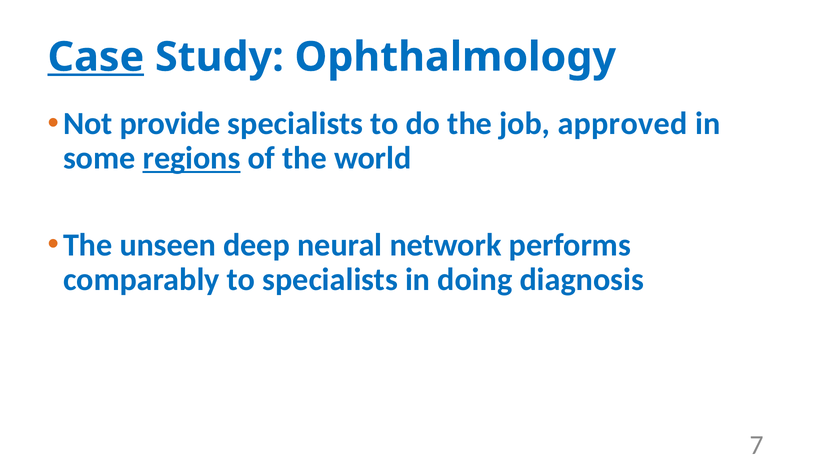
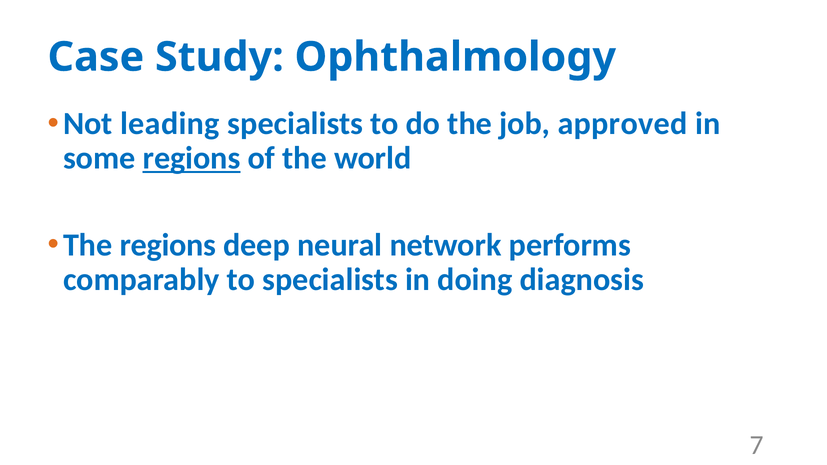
Case underline: present -> none (96, 57)
provide: provide -> leading (170, 124)
The unseen: unseen -> regions (168, 245)
